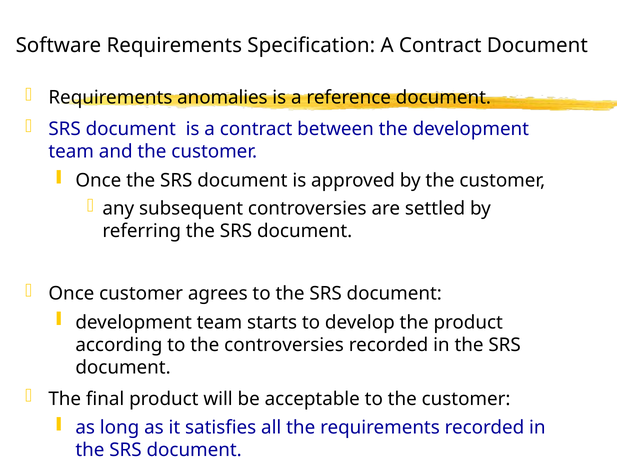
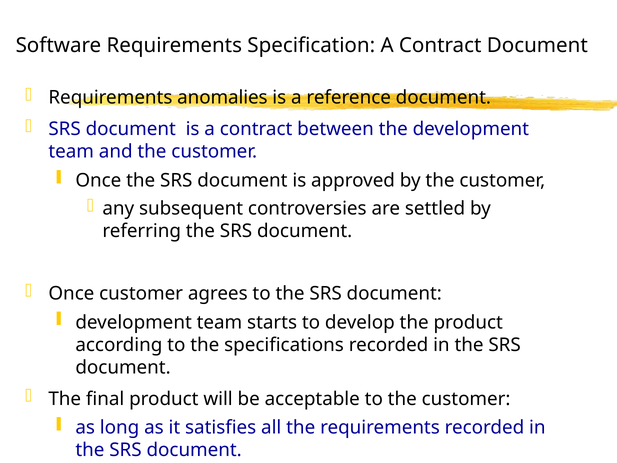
the controversies: controversies -> specifications (284, 345)
